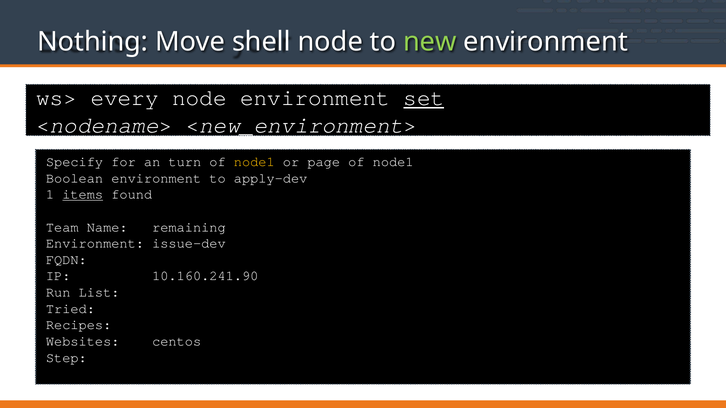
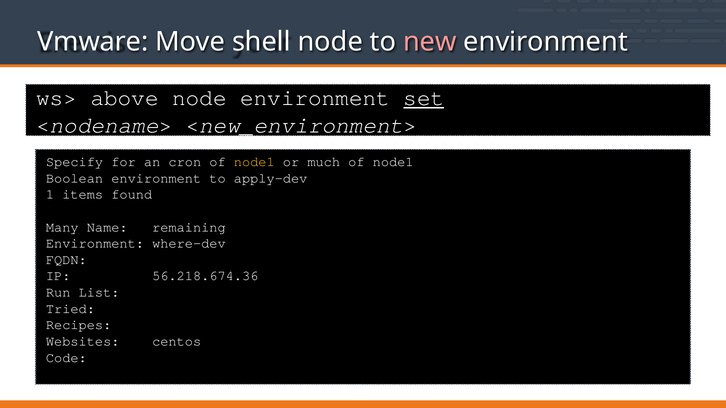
Nothing: Nothing -> Vmware (93, 42)
new colour: light green -> pink (430, 42)
every: every -> above (125, 98)
turn: turn -> cron (185, 162)
page: page -> much (324, 162)
items underline: present -> none (83, 195)
Team: Team -> Many (62, 227)
issue-dev: issue-dev -> where-dev (189, 244)
10.160.241.90: 10.160.241.90 -> 56.218.674.36 (205, 276)
Step: Step -> Code (66, 358)
